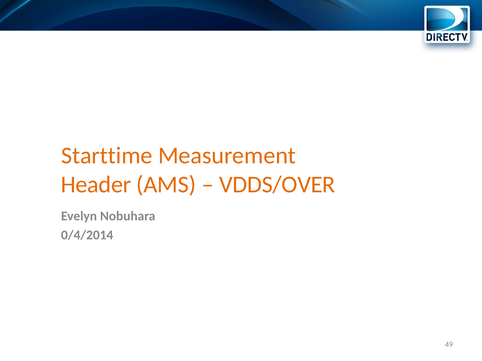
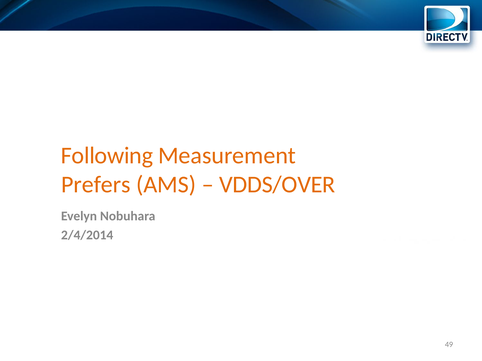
Starttime: Starttime -> Following (107, 156)
Header: Header -> Prefers (96, 185)
0/4/2014: 0/4/2014 -> 2/4/2014 (87, 236)
